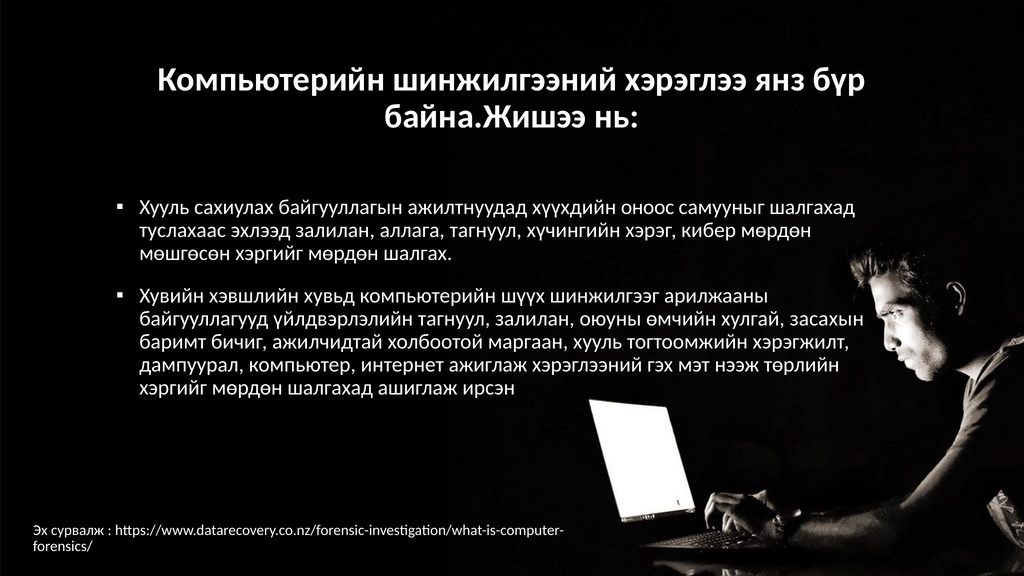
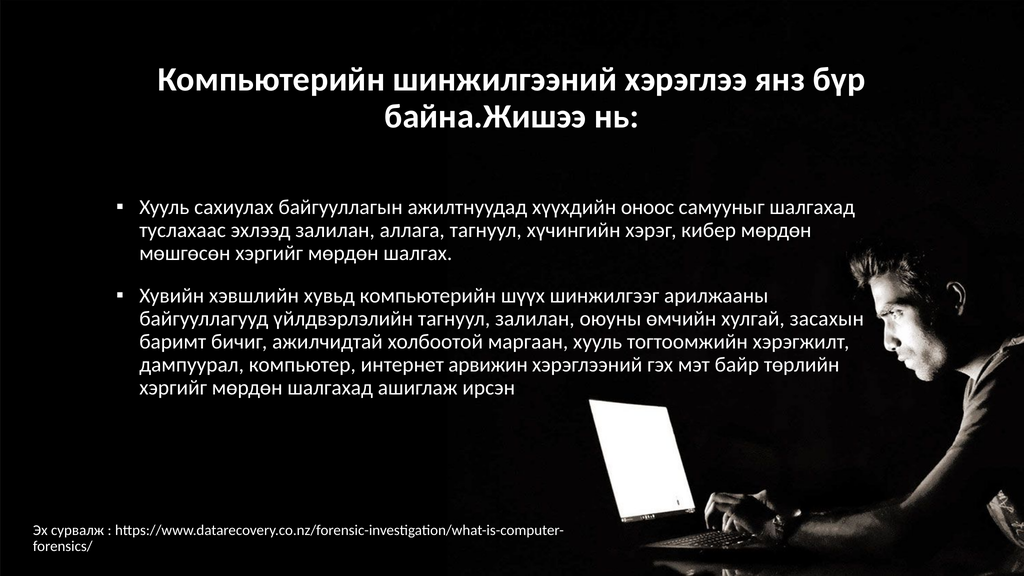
ажиглаж: ажиглаж -> арвижин (488, 365)
нээж: нээж -> байр (737, 365)
